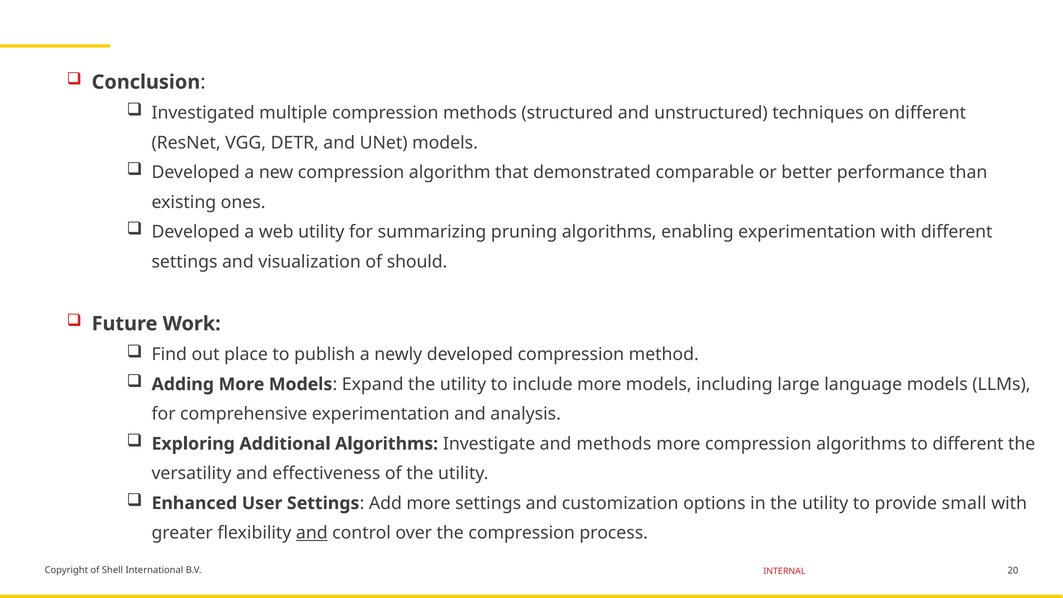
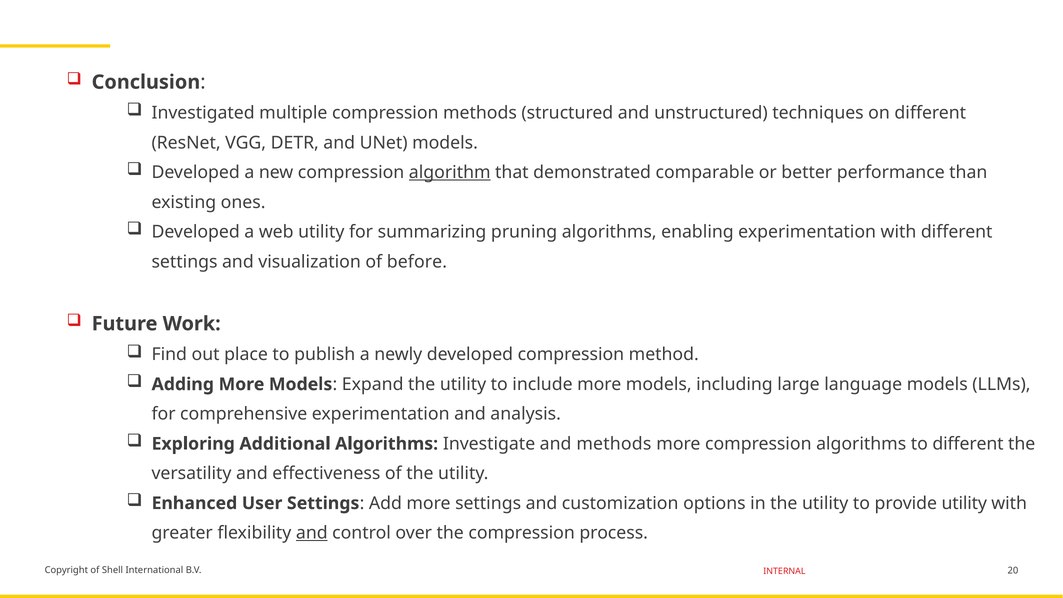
algorithm underline: none -> present (450, 173)
should: should -> before (417, 262)
provide small: small -> utility (964, 503)
